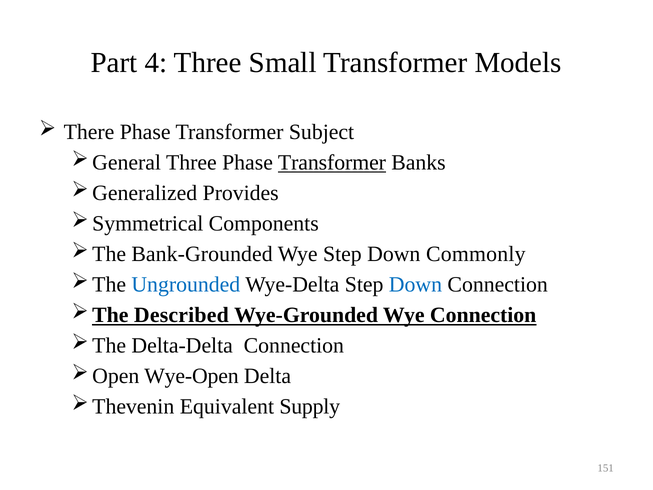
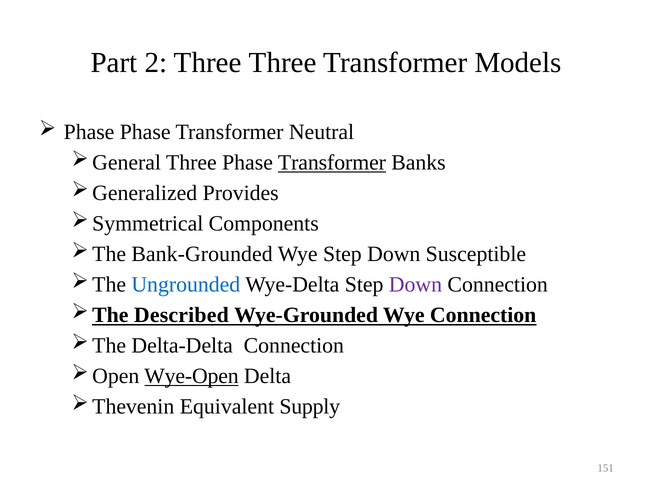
4: 4 -> 2 (156, 62)
Three Small: Small -> Three (283, 62)
There: There -> Phase (89, 132)
Subject: Subject -> Neutral (322, 132)
Commonly: Commonly -> Susceptible (476, 254)
Down colour: blue -> purple (415, 284)
Wye-Open underline: none -> present (192, 376)
